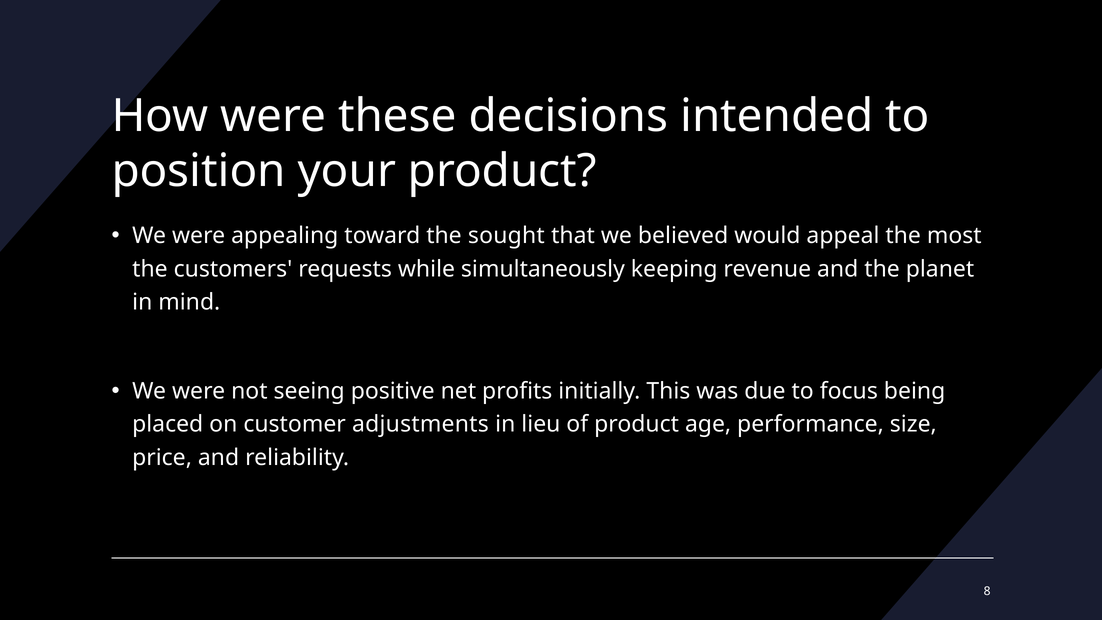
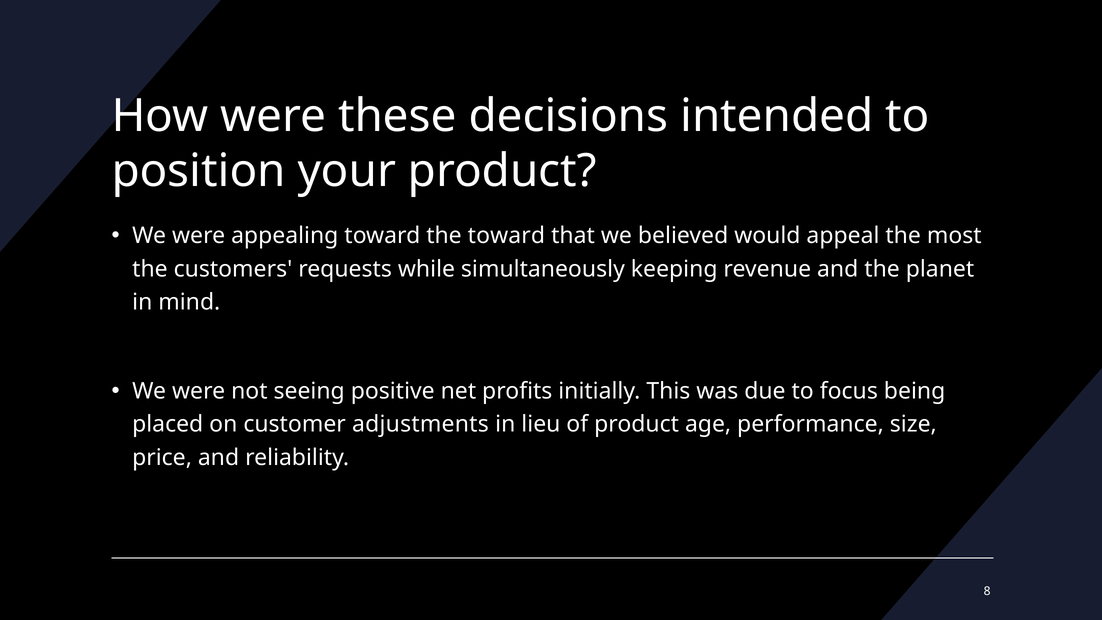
the sought: sought -> toward (506, 236)
